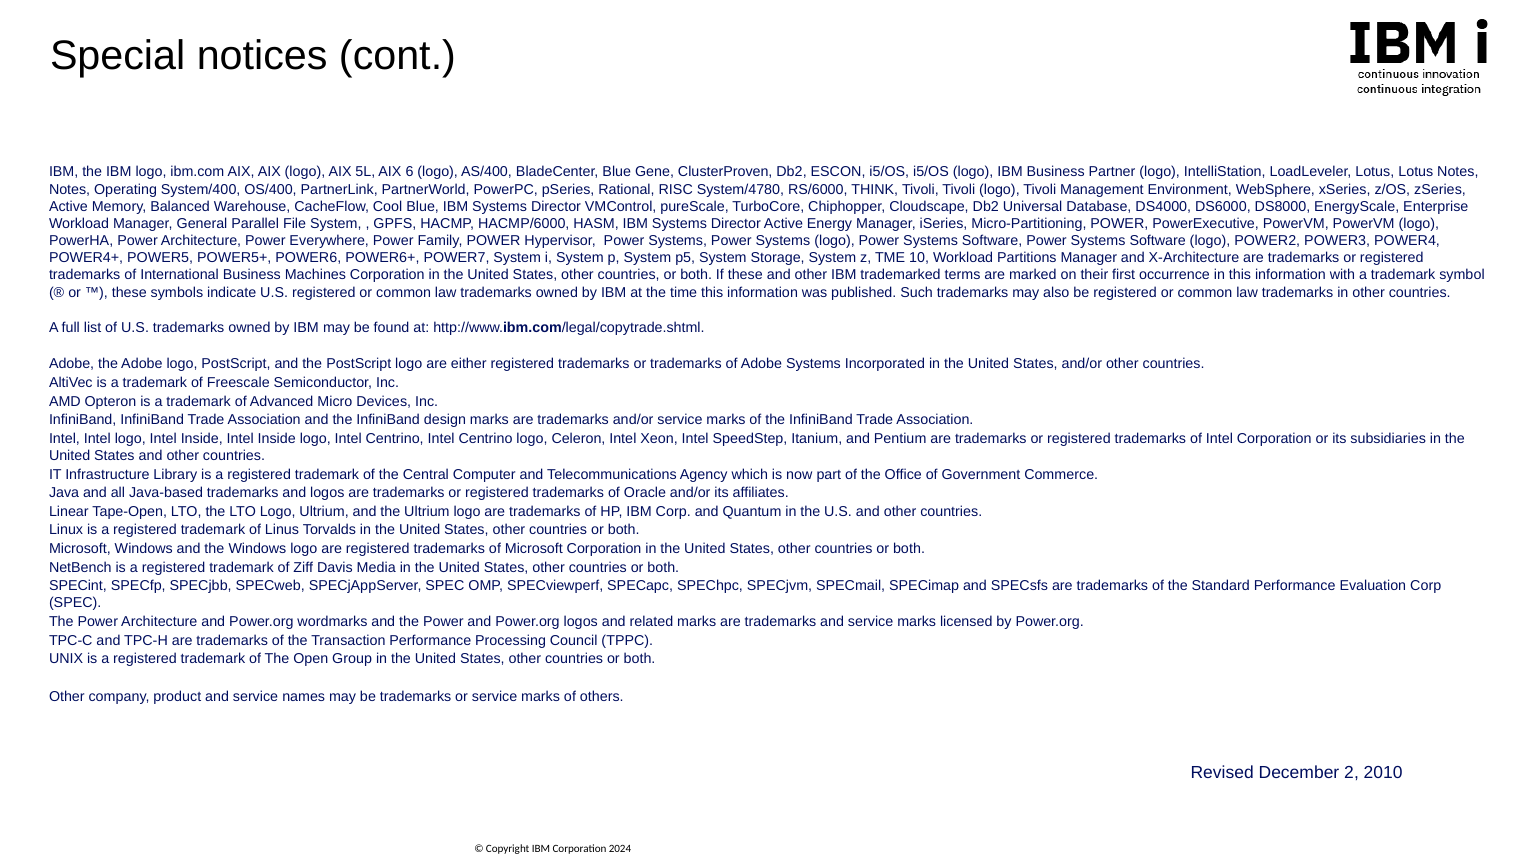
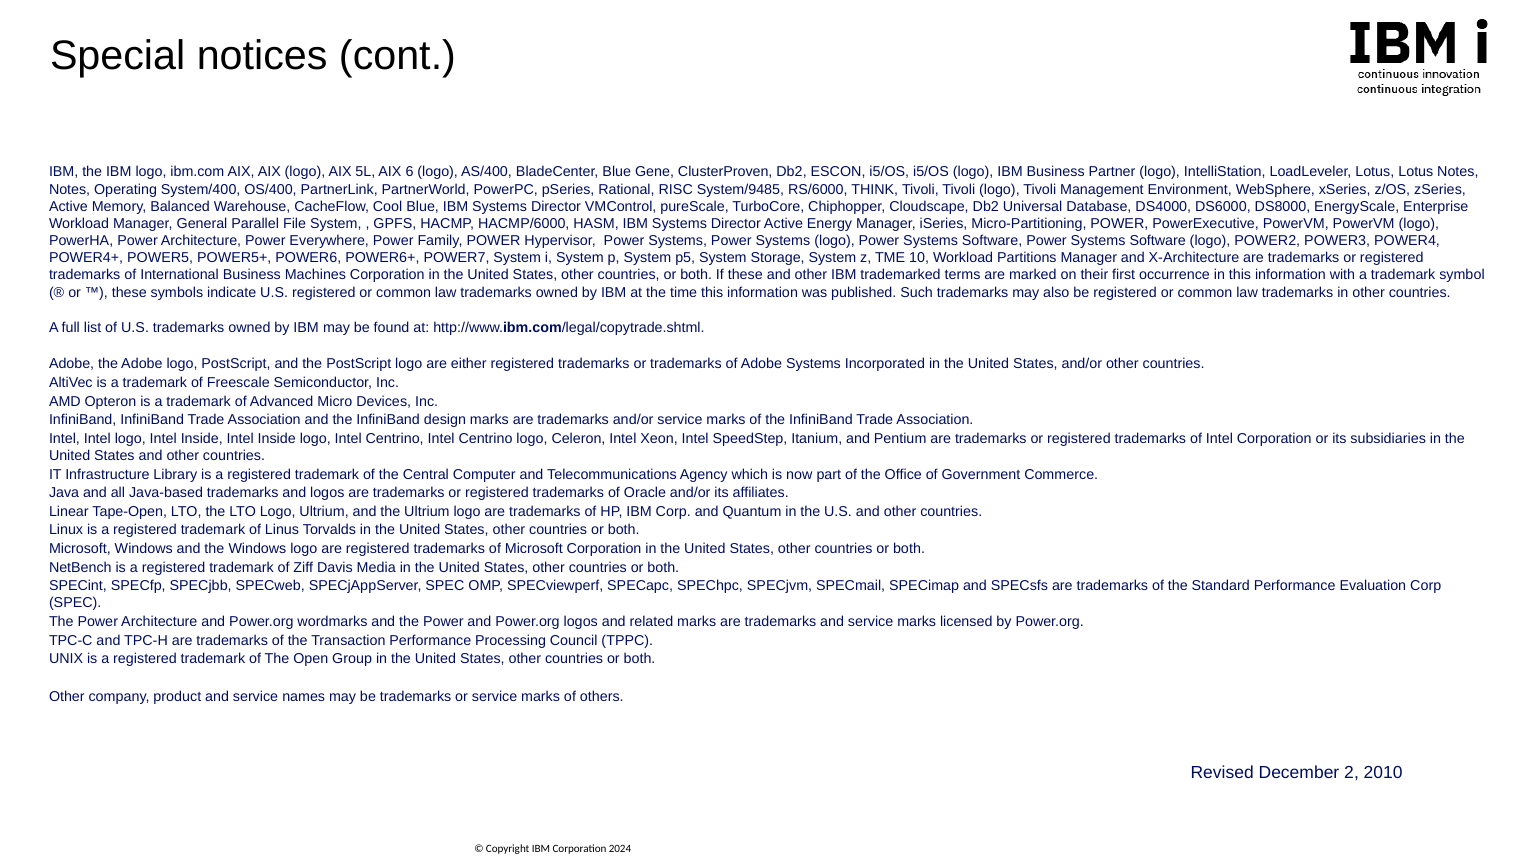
System/4780: System/4780 -> System/9485 (740, 189)
